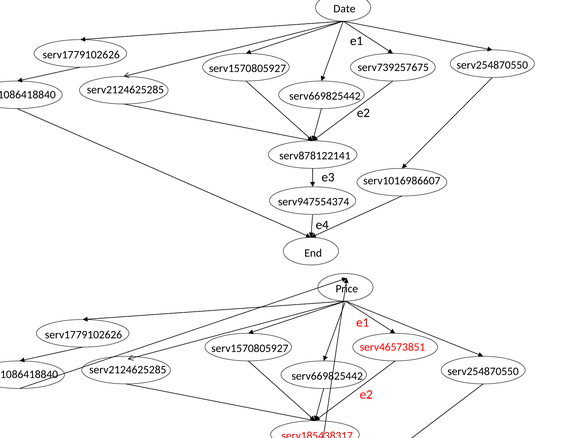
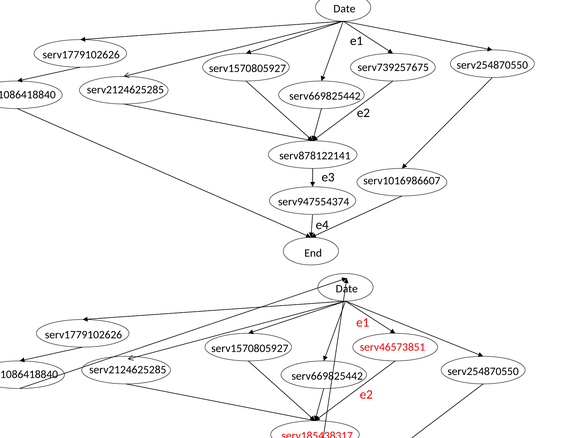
Price: Price -> Date (347, 289)
